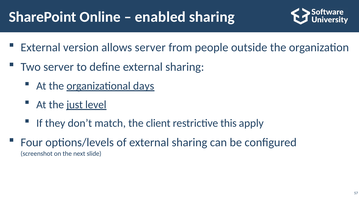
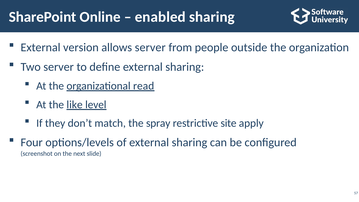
days: days -> read (144, 86)
just: just -> like (75, 105)
client: client -> spray (158, 123)
this: this -> site (229, 123)
